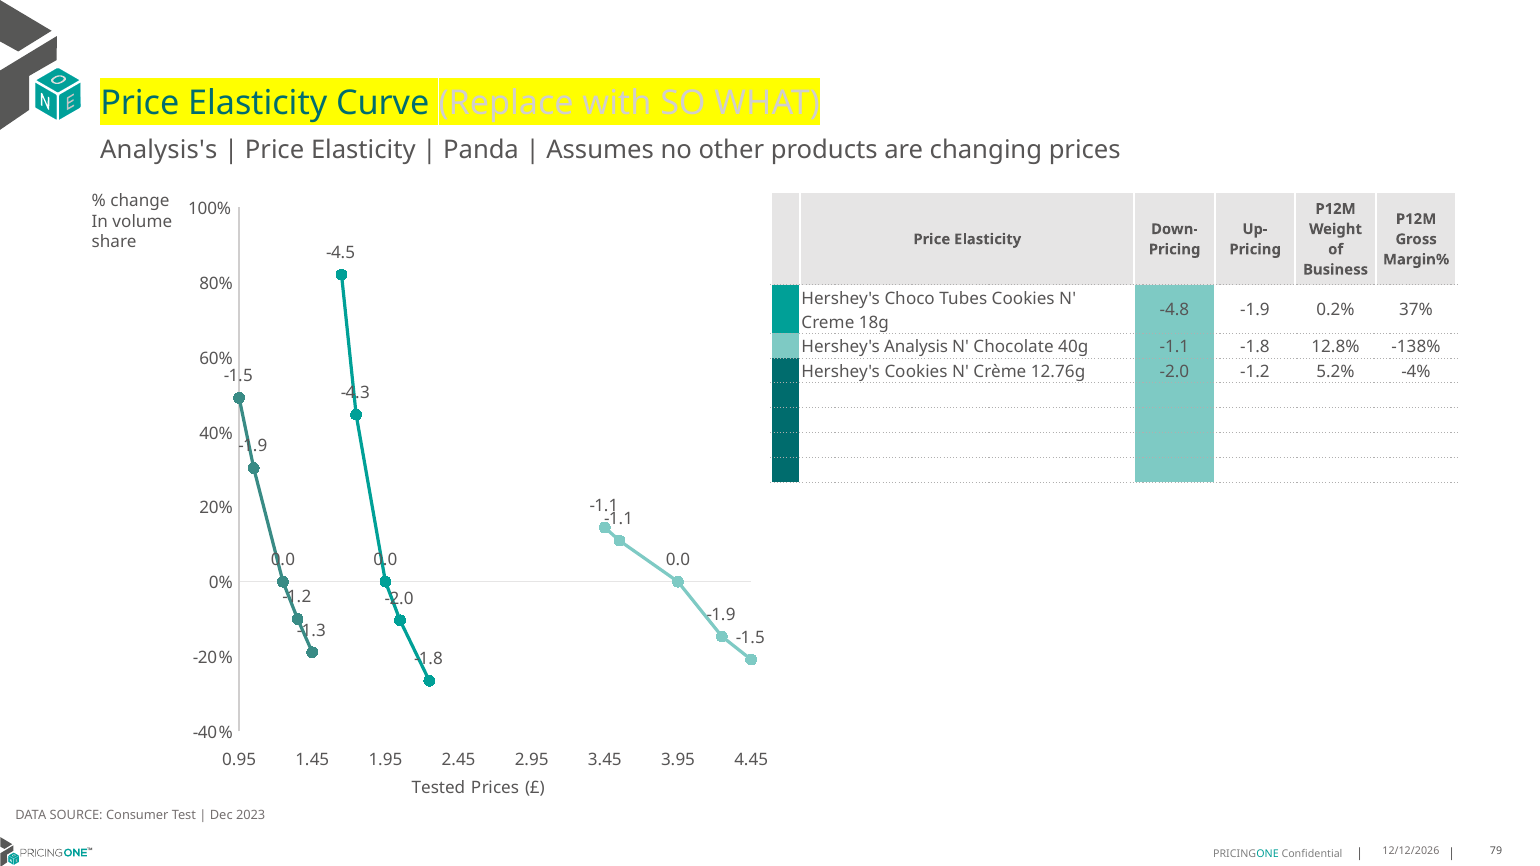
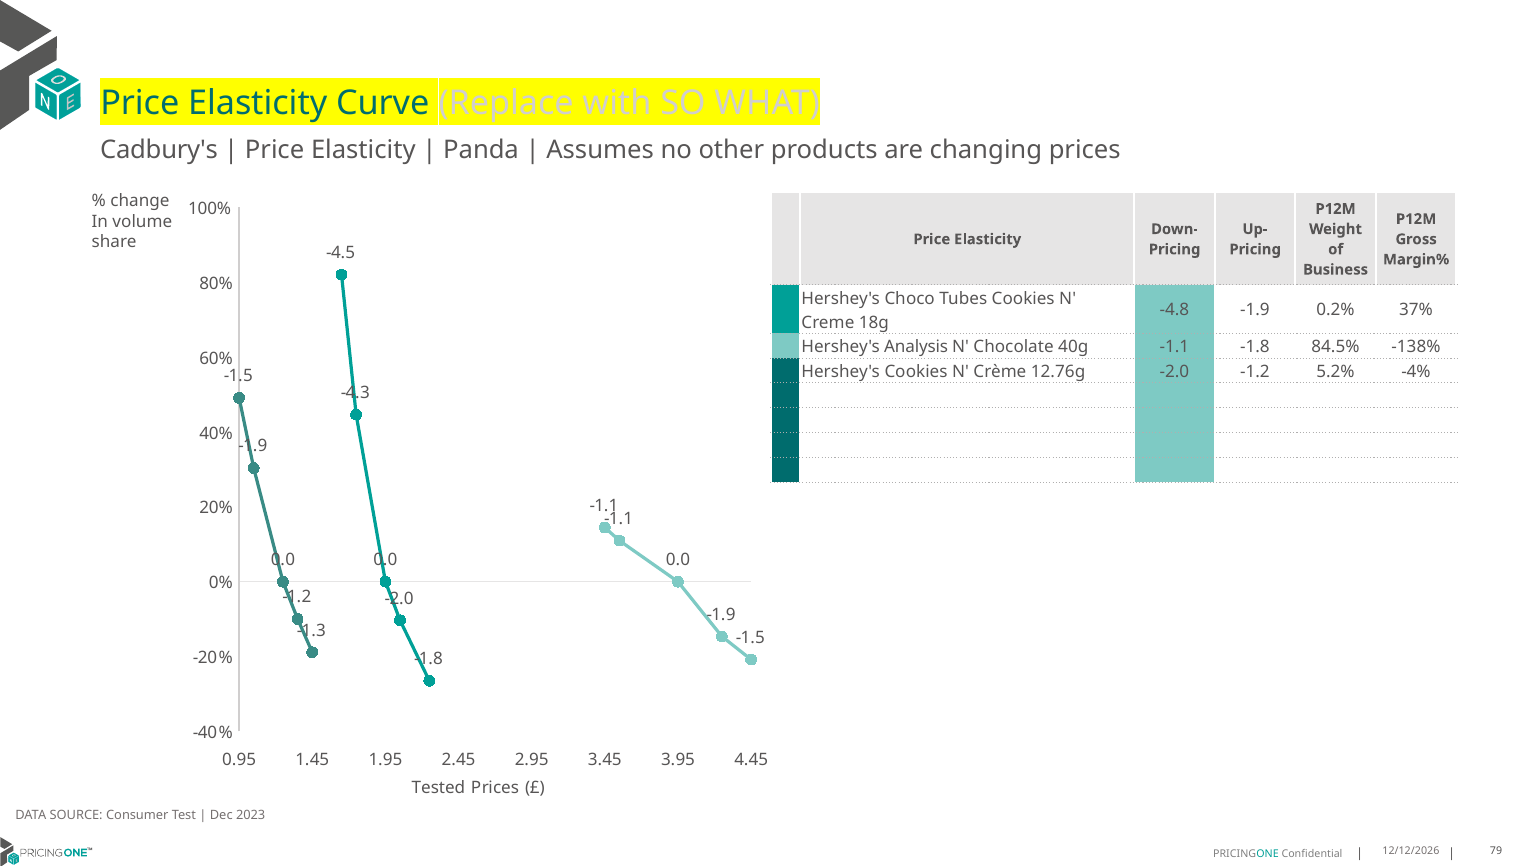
Analysis's: Analysis's -> Cadbury's (159, 150)
12.8%: 12.8% -> 84.5% (1335, 347)
